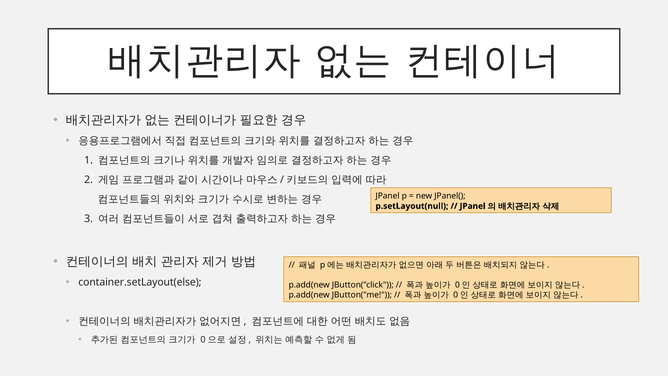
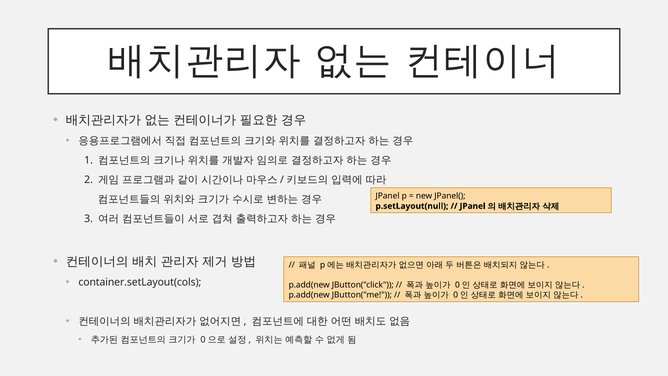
container.setLayout(else: container.setLayout(else -> container.setLayout(cols (140, 282)
